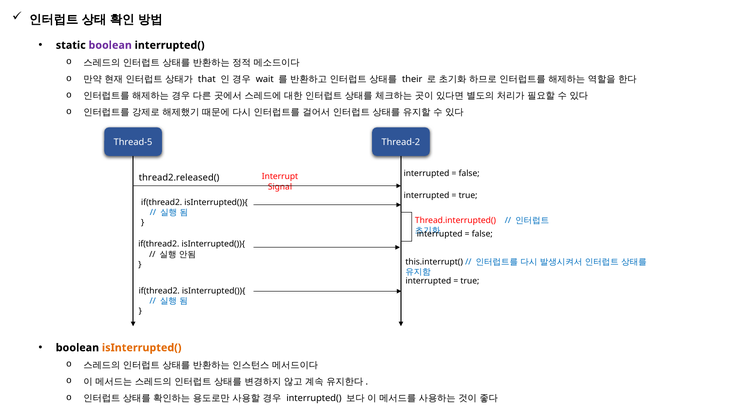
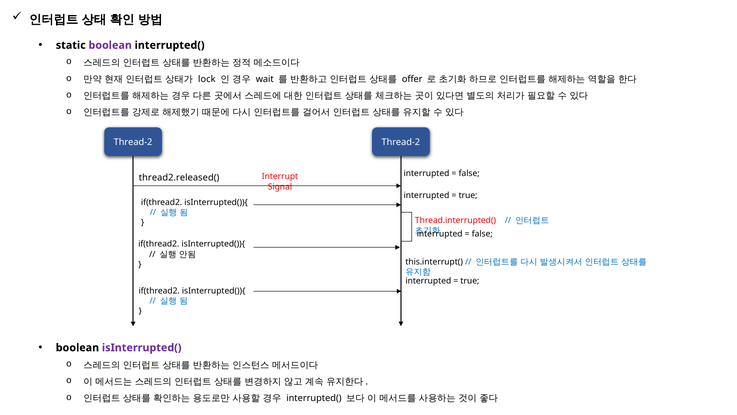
that: that -> lock (207, 79)
their: their -> offer (412, 79)
Thread-5: Thread-5 -> Thread-2 (133, 142)
isInterrupted( colour: orange -> purple (142, 347)
